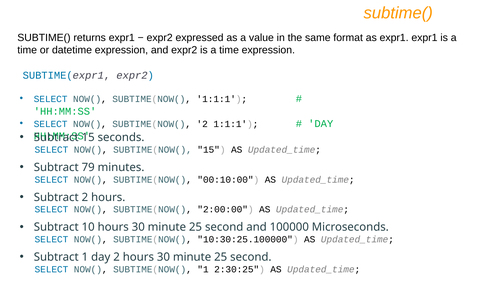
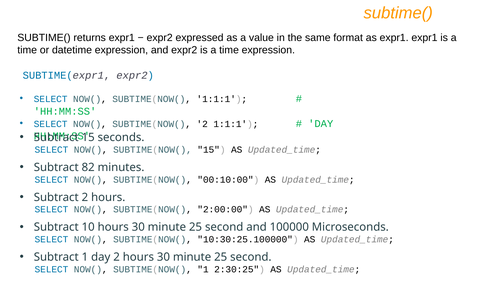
79: 79 -> 82 (88, 167)
